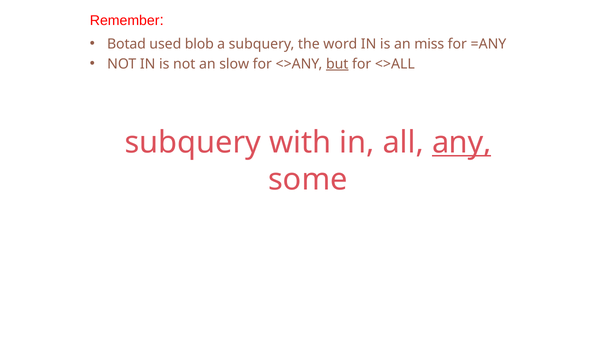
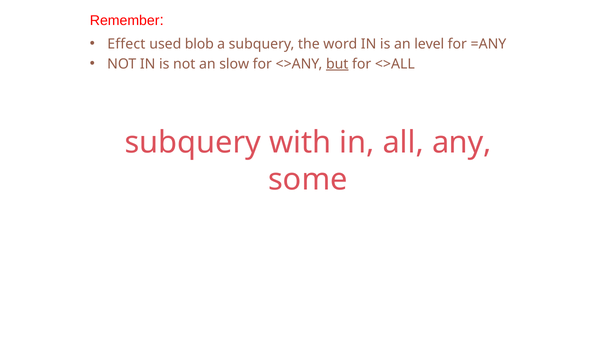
Botad: Botad -> Effect (126, 44)
miss: miss -> level (429, 44)
any underline: present -> none (462, 142)
